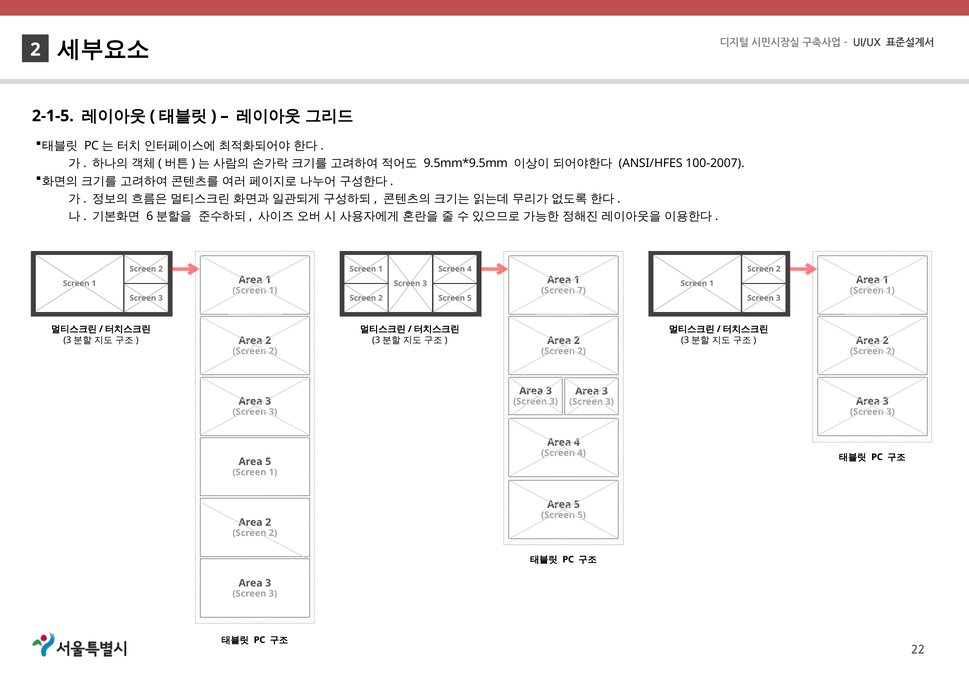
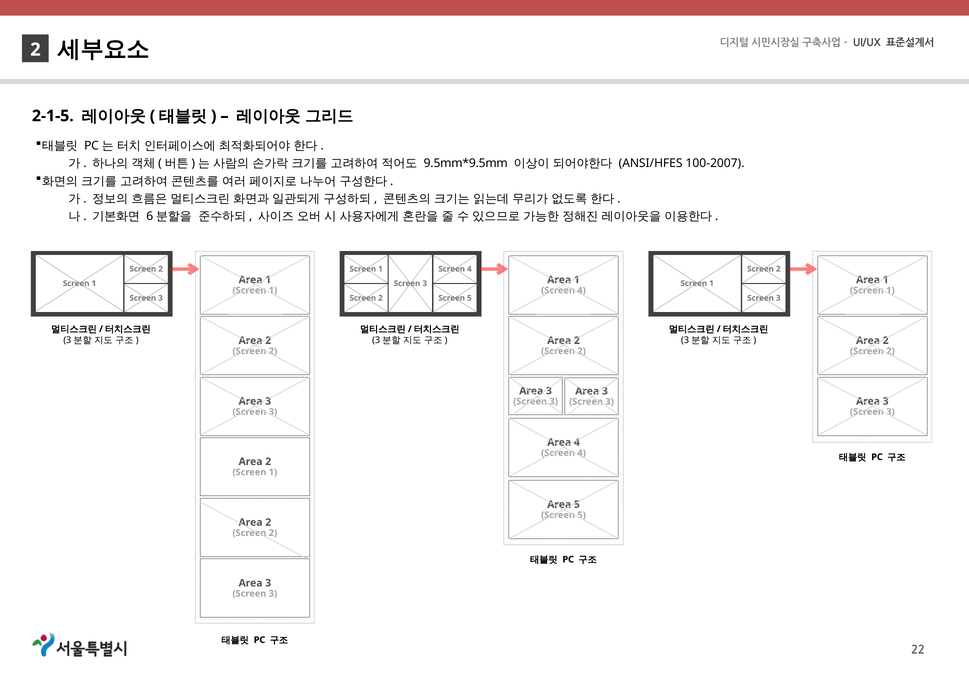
7: 7 -> 4 (582, 290)
5: 5 -> 2 (268, 462)
